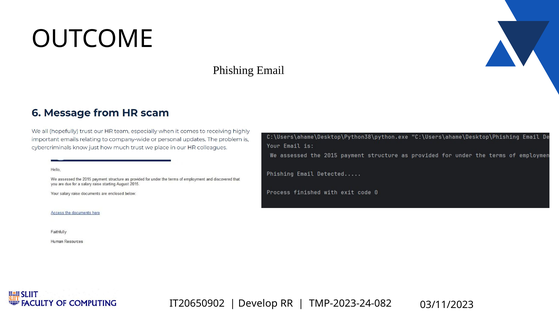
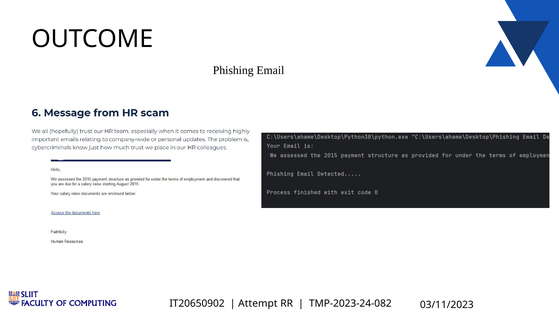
Develop: Develop -> Attempt (258, 304)
